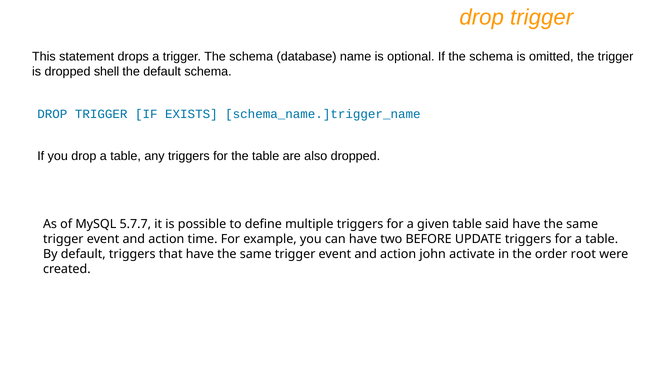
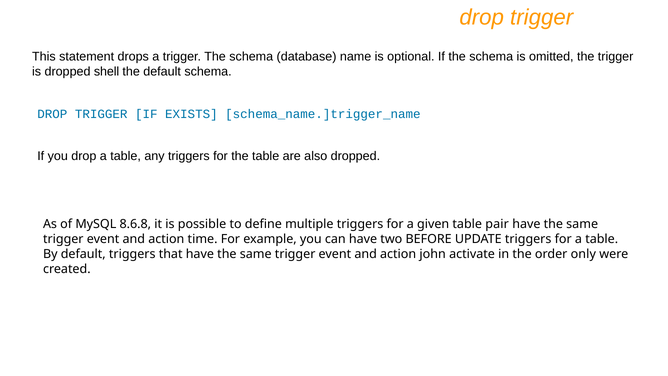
5.7.7: 5.7.7 -> 8.6.8 (135, 224)
said: said -> pair (497, 224)
root: root -> only (583, 254)
